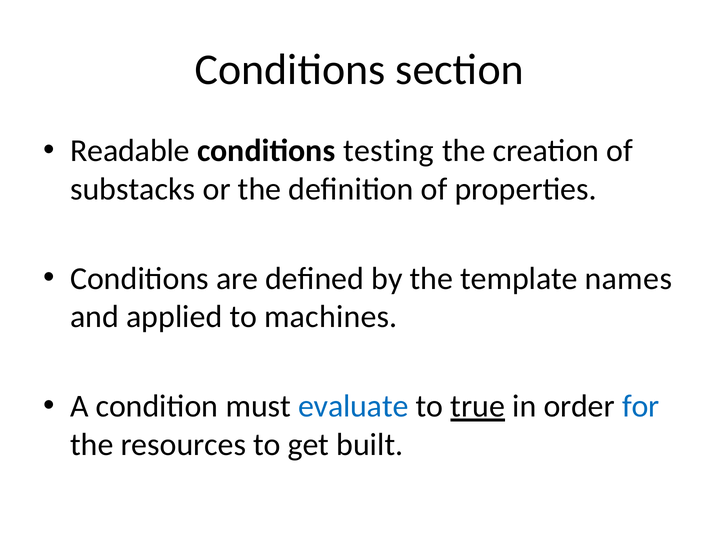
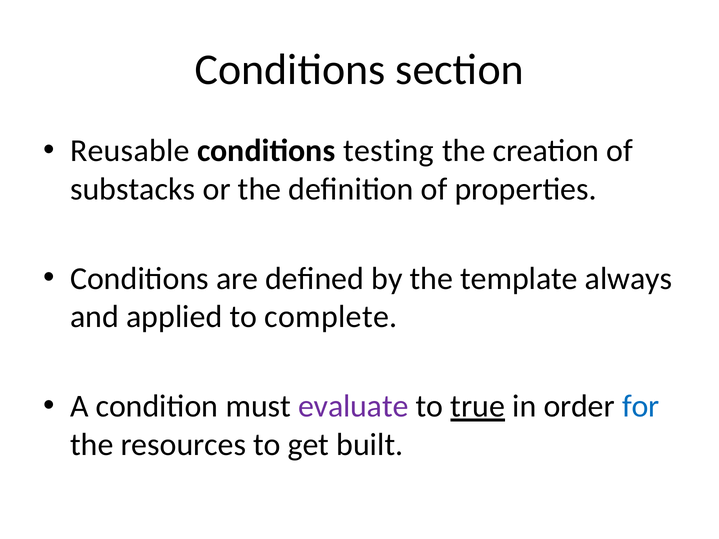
Readable: Readable -> Reusable (130, 151)
names: names -> always (629, 279)
machines: machines -> complete (331, 317)
evaluate colour: blue -> purple (353, 407)
